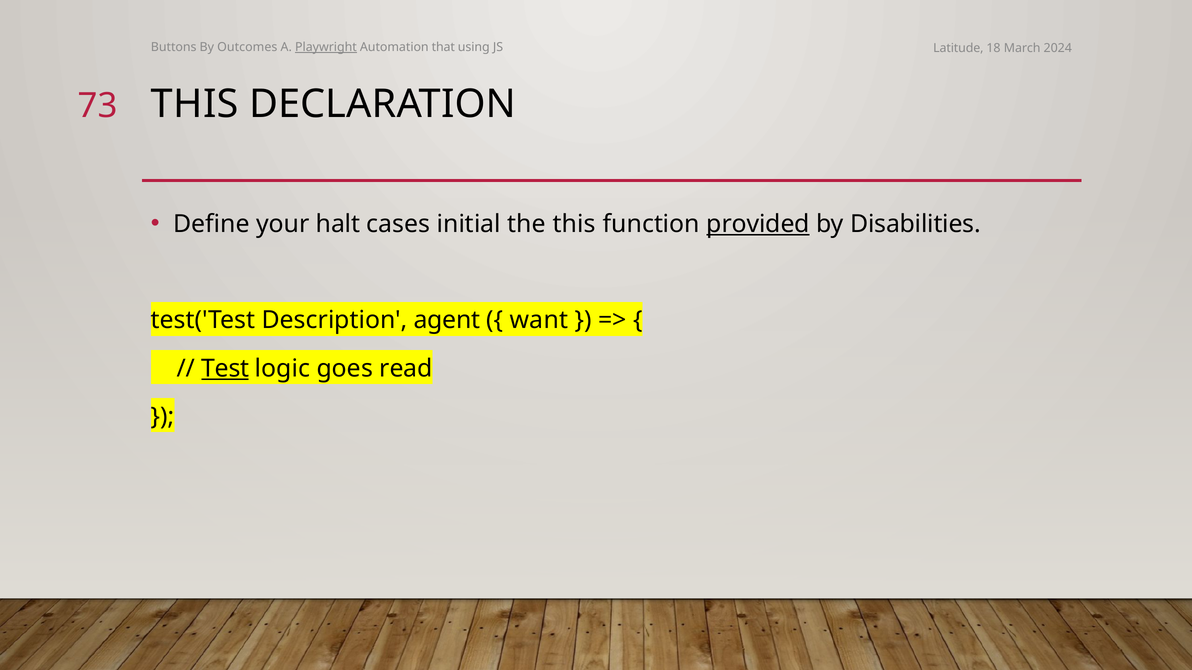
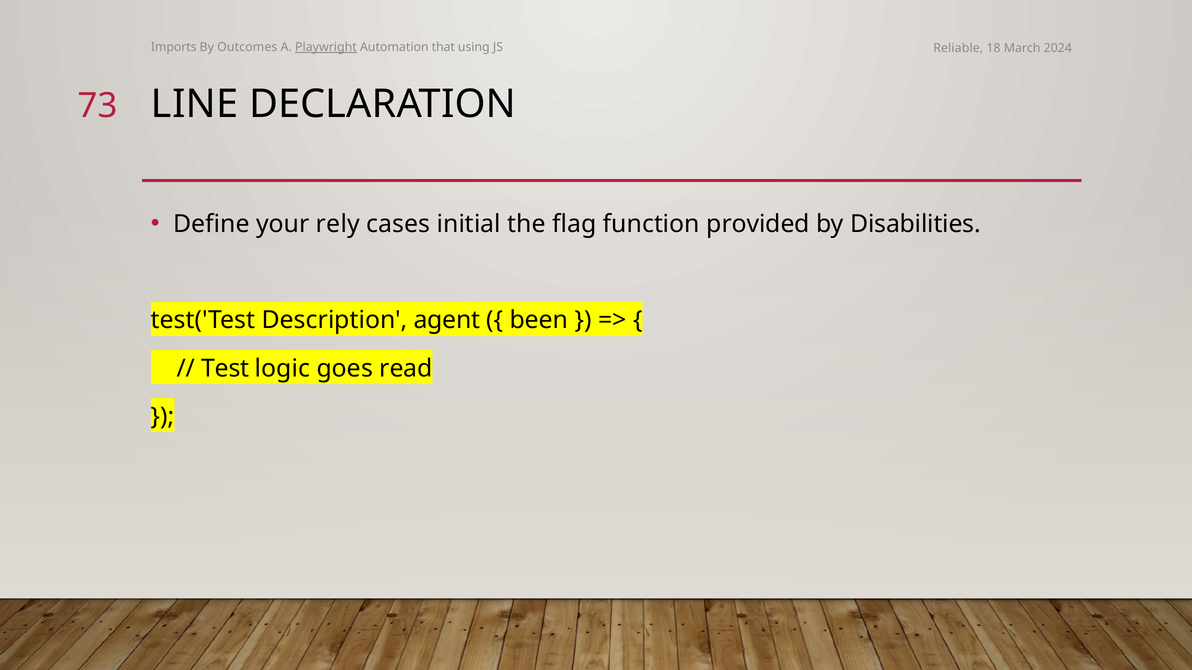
Buttons: Buttons -> Imports (174, 47)
Latitude: Latitude -> Reliable (958, 48)
73 THIS: THIS -> LINE (195, 104)
halt: halt -> rely (338, 224)
the this: this -> flag (574, 224)
provided underline: present -> none (758, 224)
want: want -> been (539, 321)
Test underline: present -> none (225, 369)
